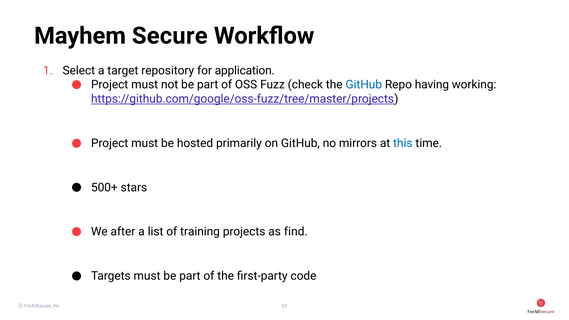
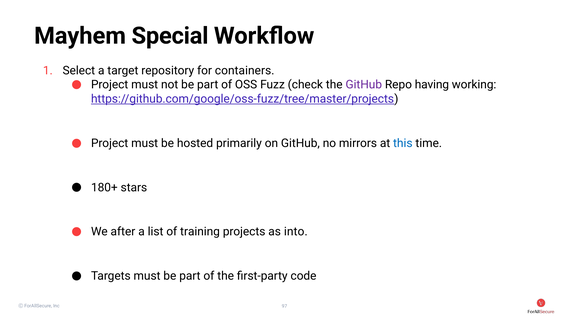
Secure: Secure -> Special (170, 36)
application: application -> containers (245, 71)
GitHub colour: blue -> purple (364, 85)
500+: 500+ -> 180+ (104, 188)
find: find -> into (296, 232)
